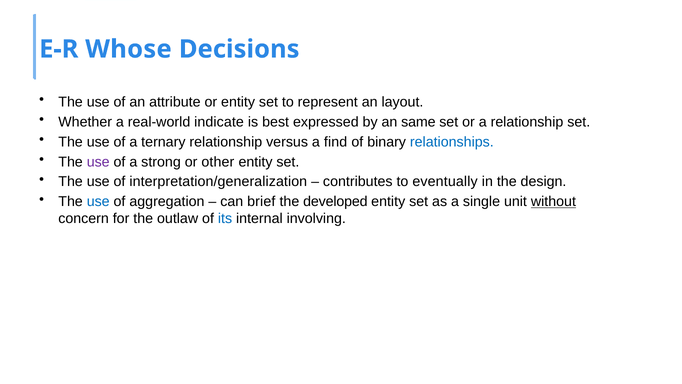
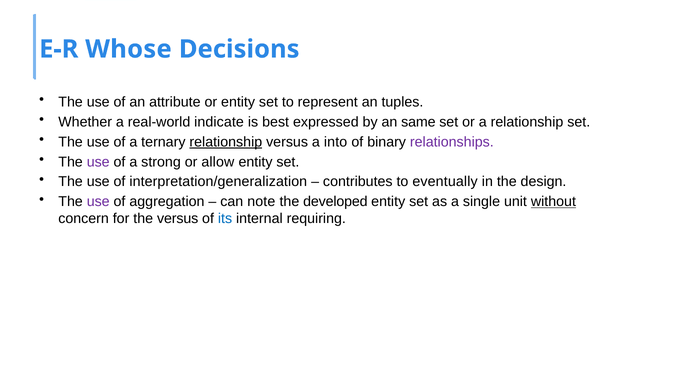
layout: layout -> tuples (402, 102)
relationship underline: none -> present (226, 142)
find: find -> into (336, 142)
relationships colour: blue -> purple (452, 142)
other: other -> allow (218, 162)
use colour: blue -> purple (98, 201)
brief: brief -> note (261, 201)
the outlaw: outlaw -> versus (178, 219)
involving: involving -> requiring (316, 219)
